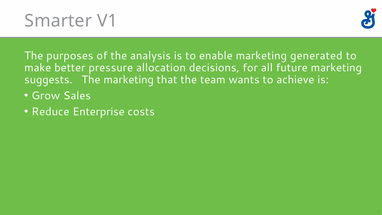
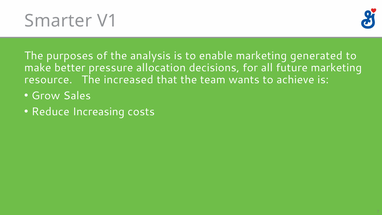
suggests: suggests -> resource (48, 80)
The marketing: marketing -> increased (129, 80)
Enterprise: Enterprise -> Increasing (99, 112)
